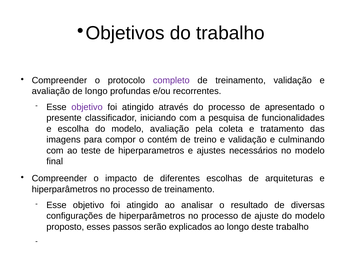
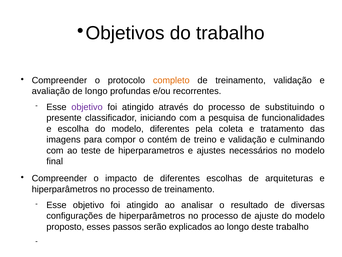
completo colour: purple -> orange (171, 80)
apresentado: apresentado -> substituindo (290, 107)
modelo avaliação: avaliação -> diferentes (170, 129)
